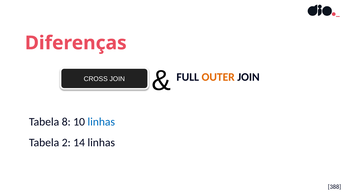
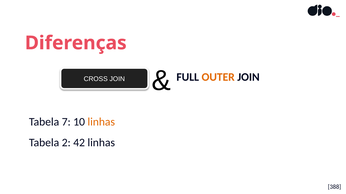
8: 8 -> 7 (66, 122)
linhas colour: blue -> orange (101, 122)
14: 14 -> 42 (79, 143)
